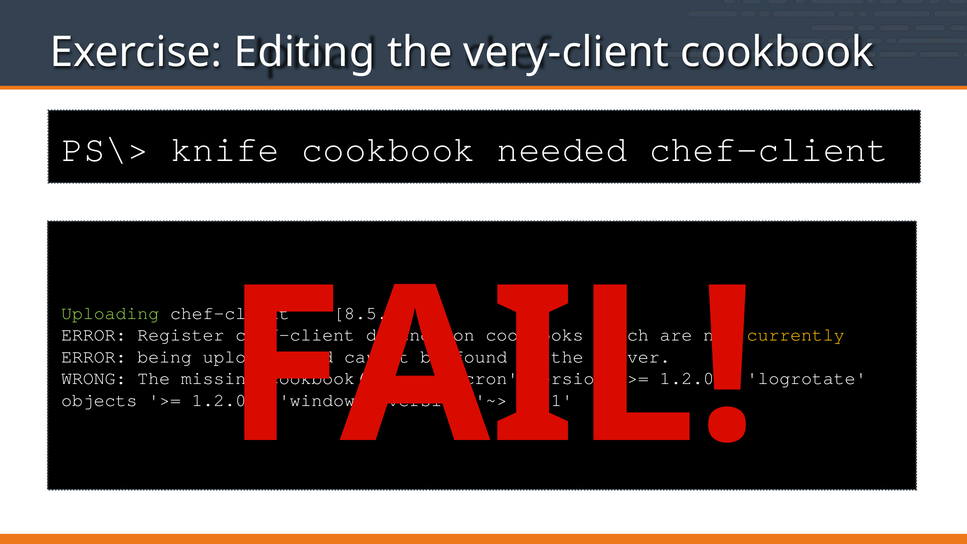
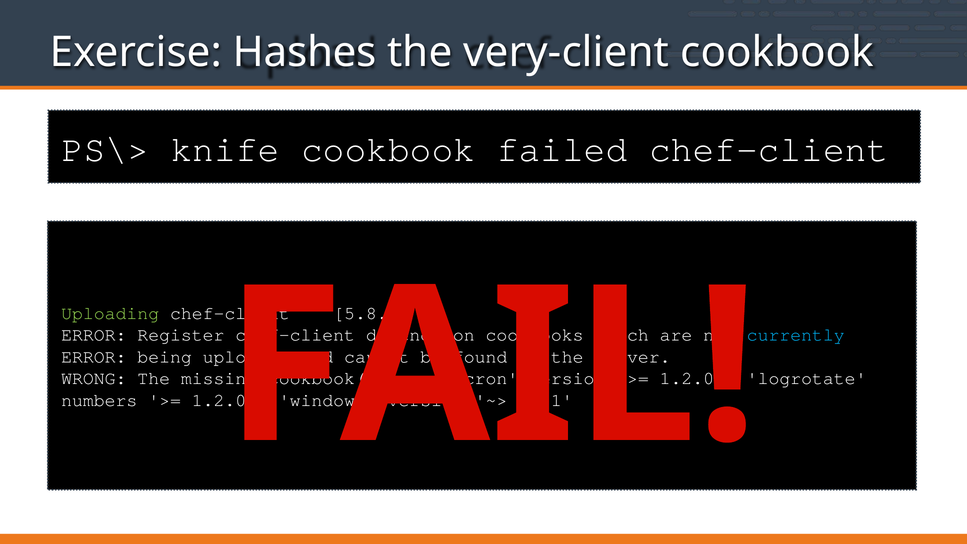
Editing: Editing -> Hashes (305, 52)
needed: needed -> failed (562, 149)
8.5.9: 8.5.9 -> 5.8.0 (371, 313)
currently colour: yellow -> light blue (796, 335)
objects: objects -> numbers (99, 400)
